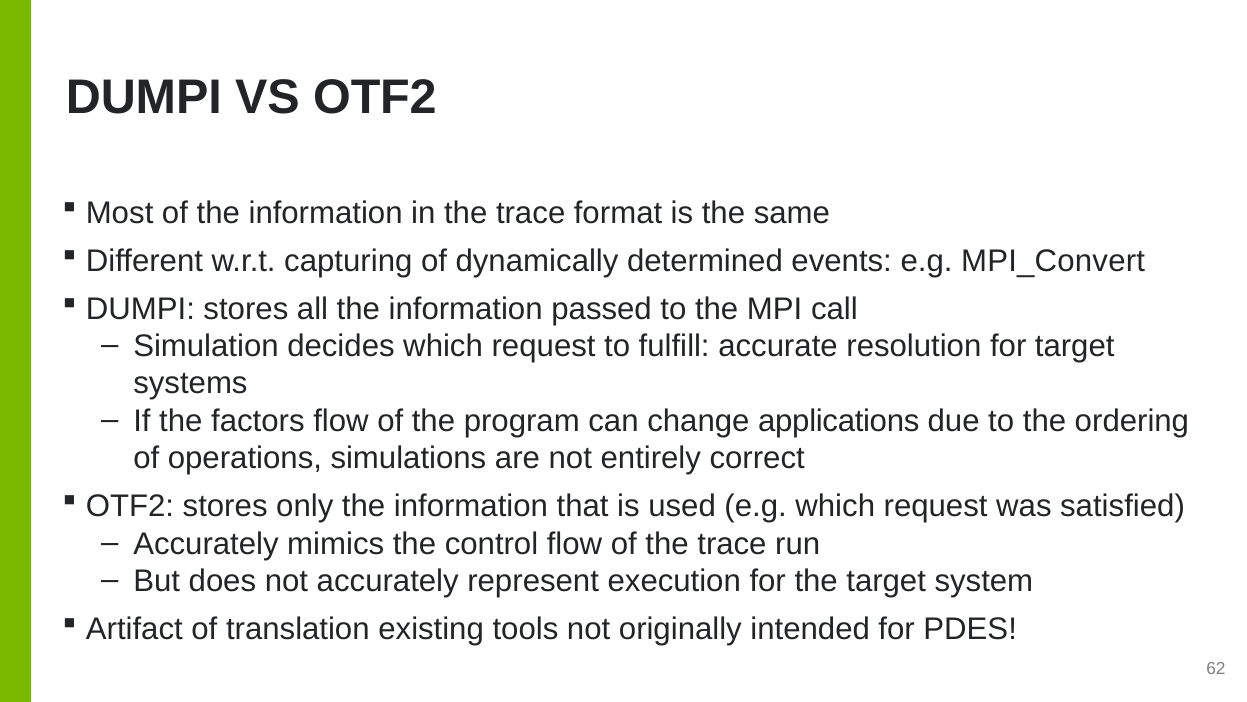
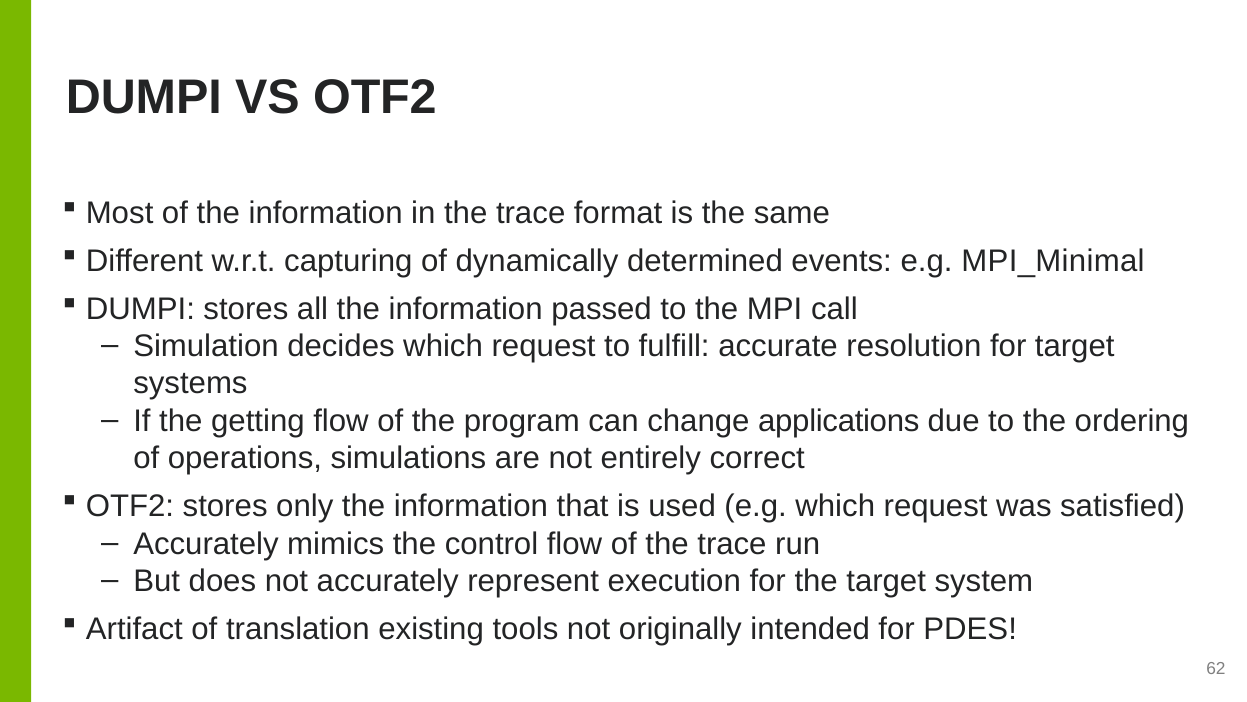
MPI_Convert: MPI_Convert -> MPI_Minimal (1053, 261)
factors: factors -> getting (258, 421)
